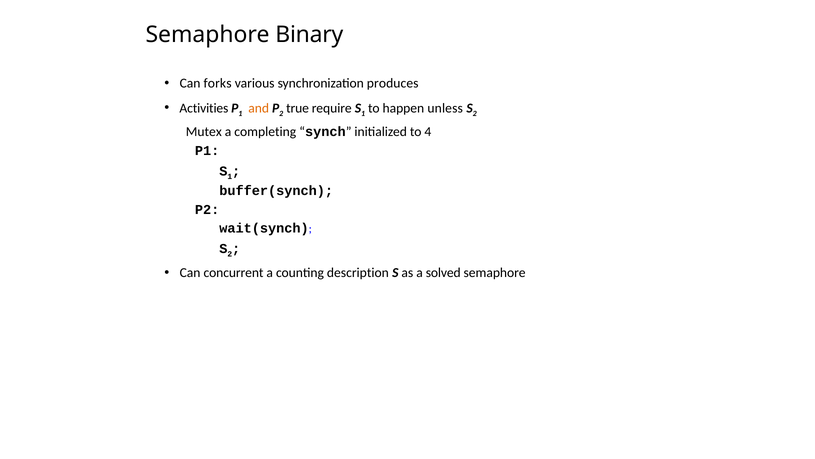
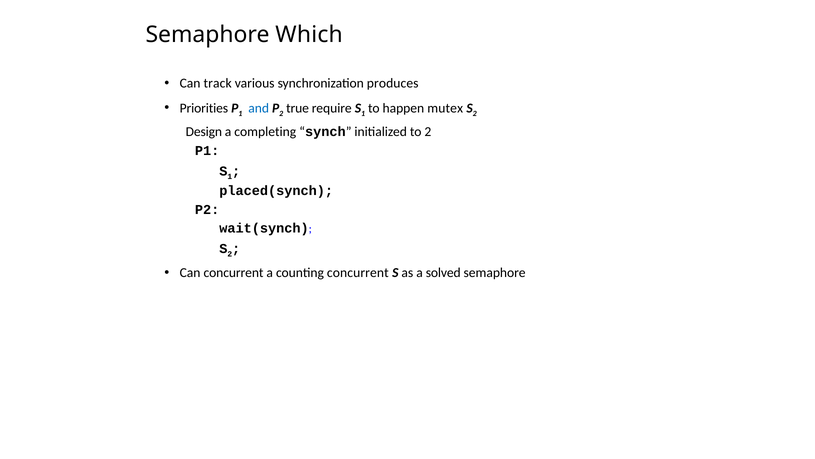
Binary: Binary -> Which (309, 35)
forks: forks -> track (218, 83)
Activities: Activities -> Priorities (204, 108)
and colour: orange -> blue (259, 108)
unless: unless -> mutex (445, 108)
Mutex: Mutex -> Design (204, 132)
to 4: 4 -> 2 (428, 132)
buffer(synch: buffer(synch -> placed(synch (276, 190)
counting description: description -> concurrent (358, 272)
